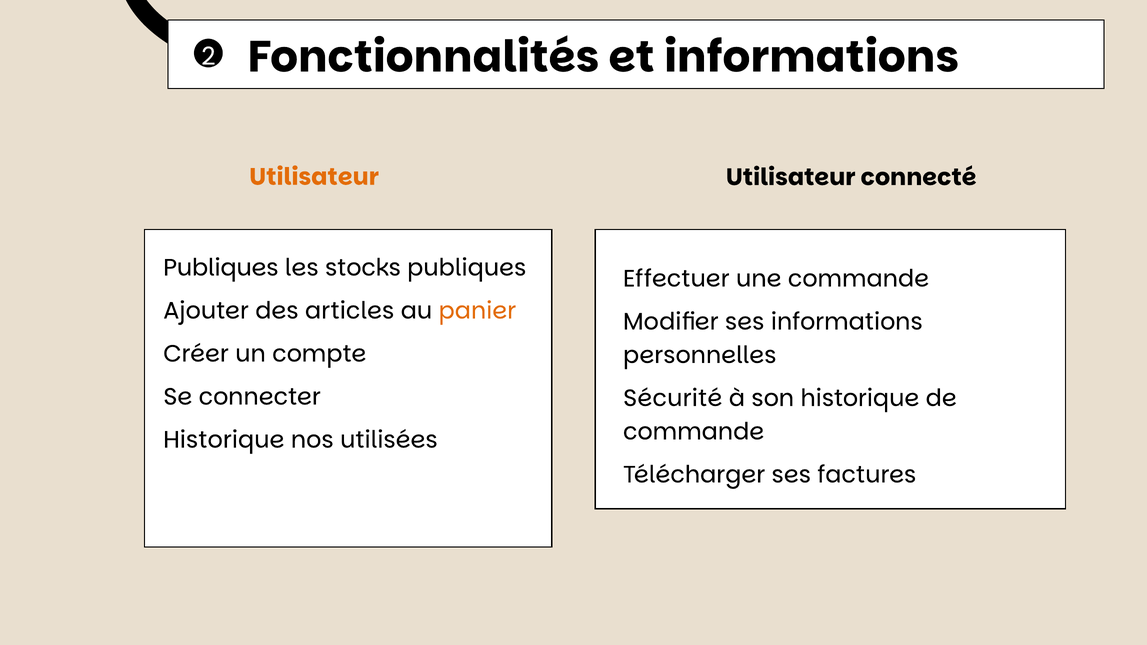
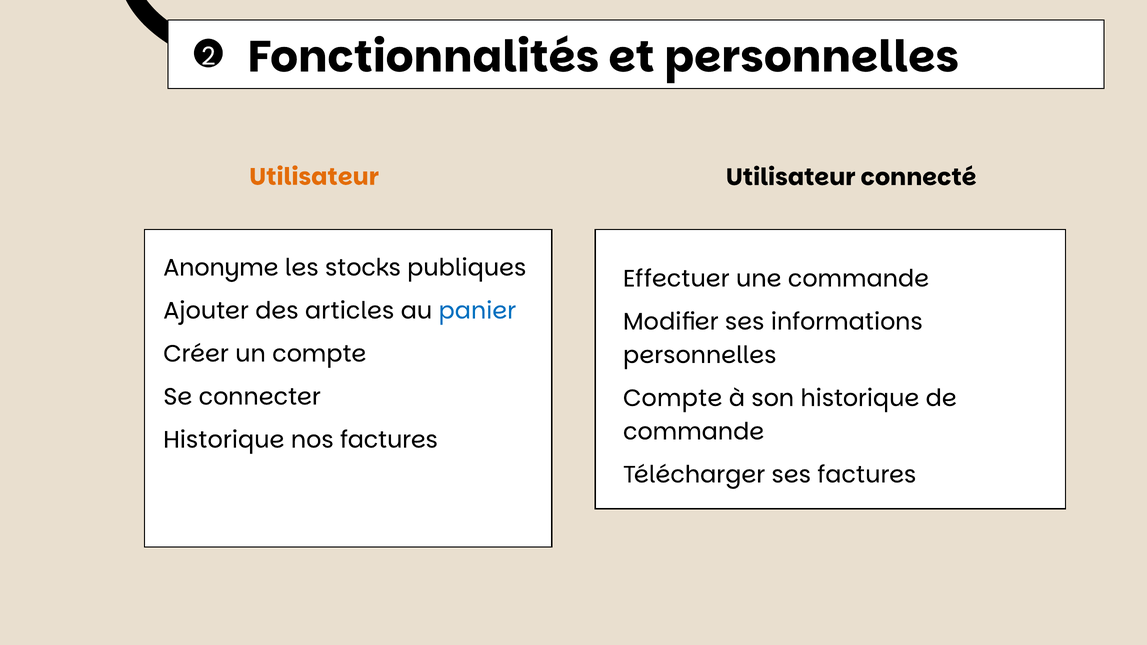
et informations: informations -> personnelles (812, 57)
Publiques: Publiques -> Anonyme (221, 268)
panier colour: orange -> blue (477, 311)
Sécurité: Sécurité -> Compte (673, 398)
nos utilisées: utilisées -> factures (389, 440)
